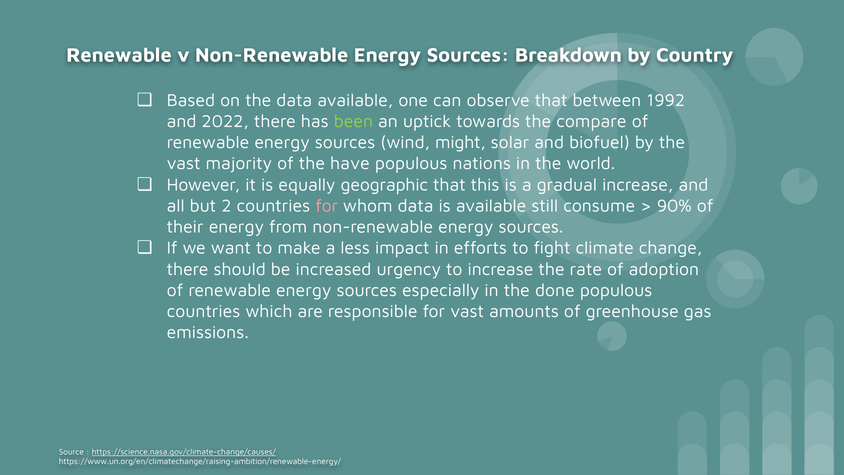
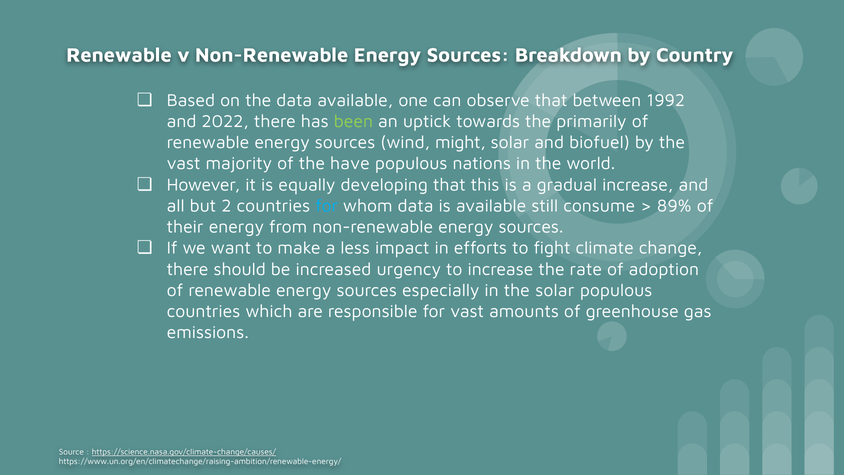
compare: compare -> primarily (591, 121)
geographic: geographic -> developing (384, 185)
for colour: pink -> light blue (327, 206)
90%: 90% -> 89% (674, 206)
the done: done -> solar (555, 290)
